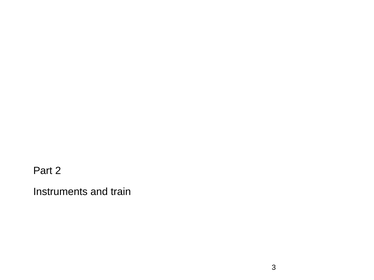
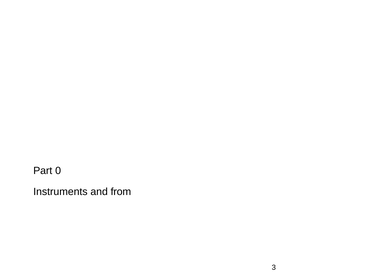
2: 2 -> 0 (58, 171)
train: train -> from (121, 192)
